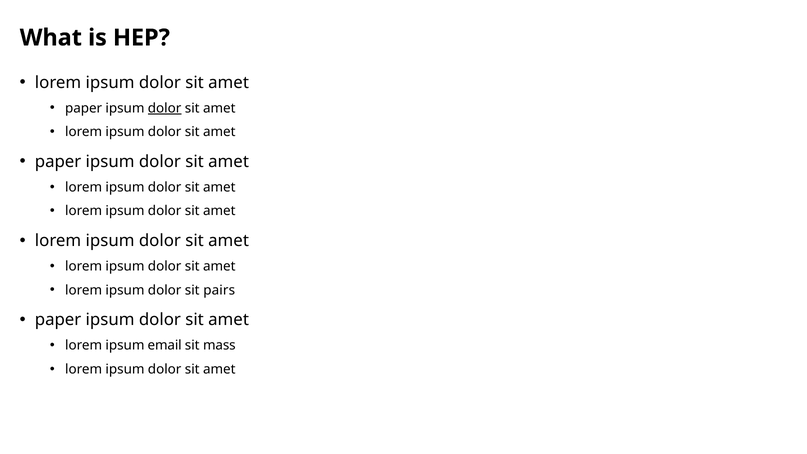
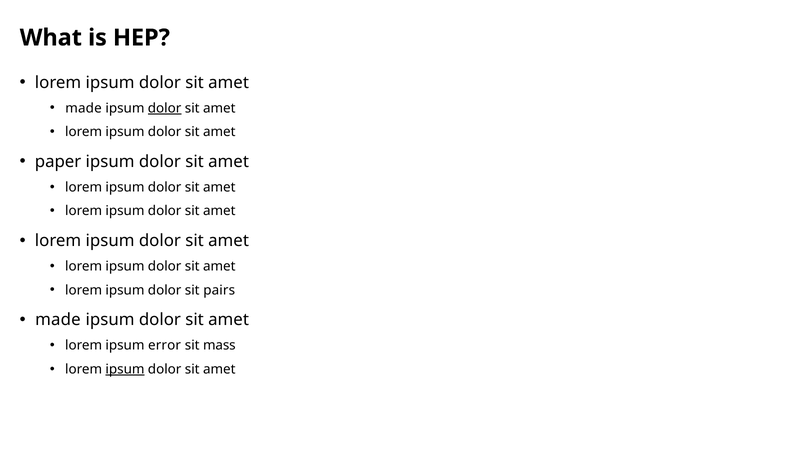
paper: paper -> made (84, 108)
paper: paper -> made (58, 320)
email: email -> error (165, 345)
ipsum underline: none -> present (125, 369)
